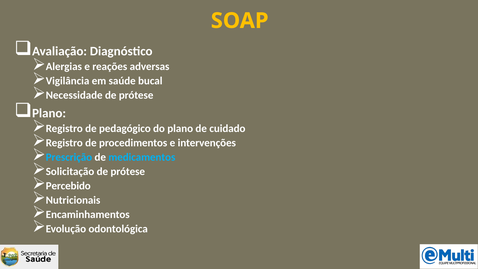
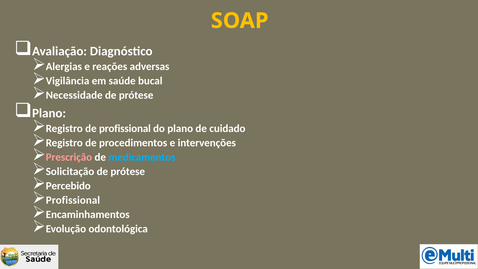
de pedagógico: pedagógico -> profissional (125, 128)
Prescrição colour: light blue -> pink (69, 157)
Nutricionais: Nutricionais -> Profissional (73, 200)
